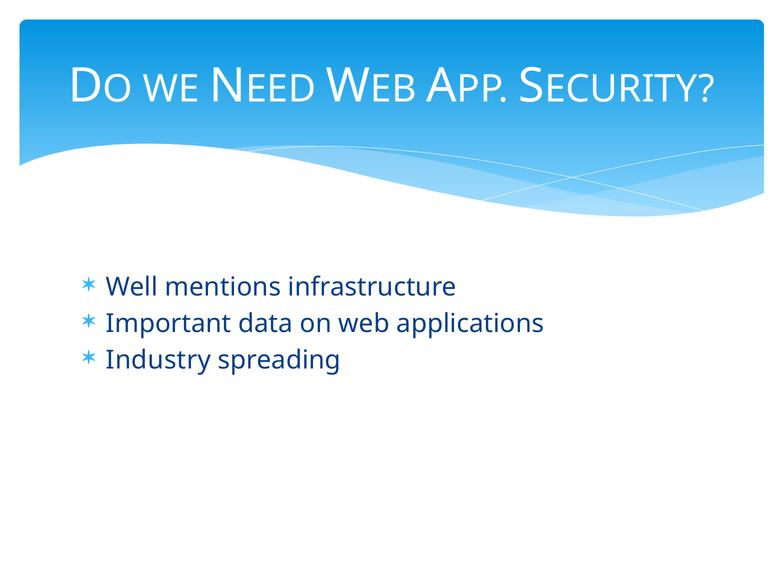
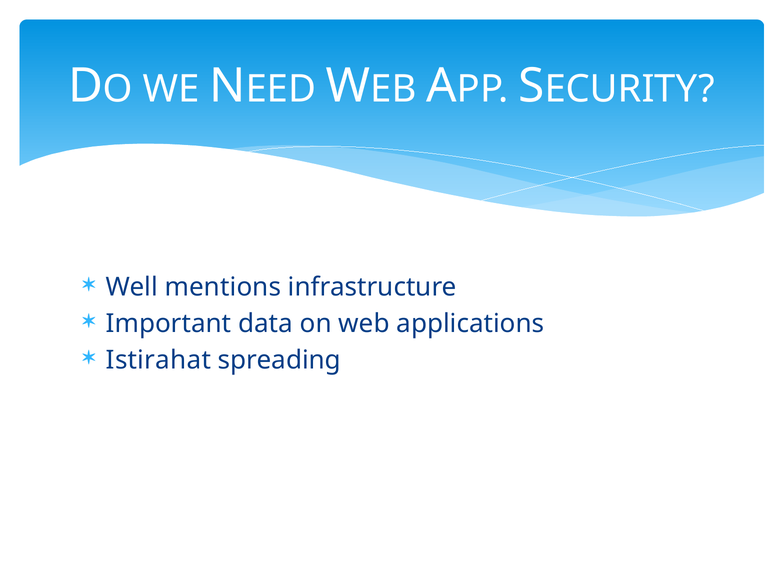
Industry: Industry -> Istirahat (158, 360)
